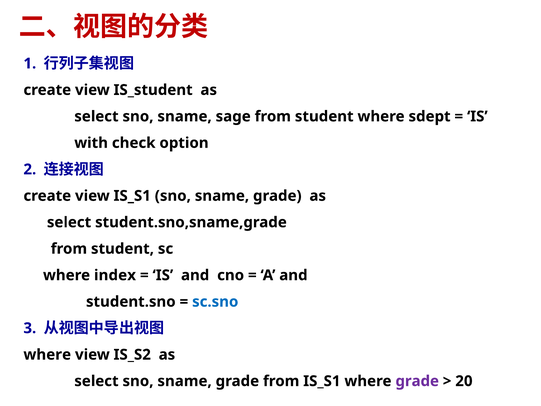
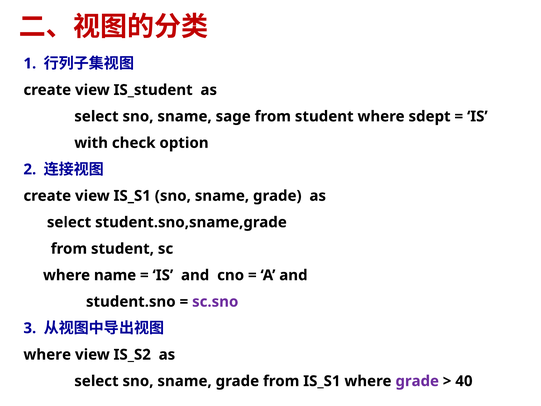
index: index -> name (115, 275)
sc.sno colour: blue -> purple (215, 302)
20: 20 -> 40 (464, 381)
